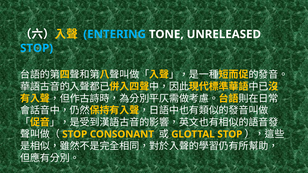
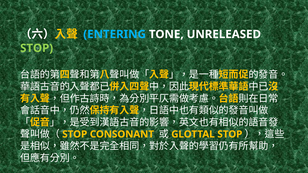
STOP colour: light blue -> light green (37, 48)
